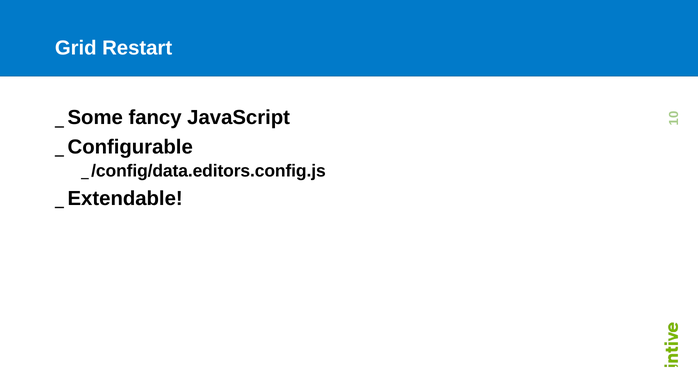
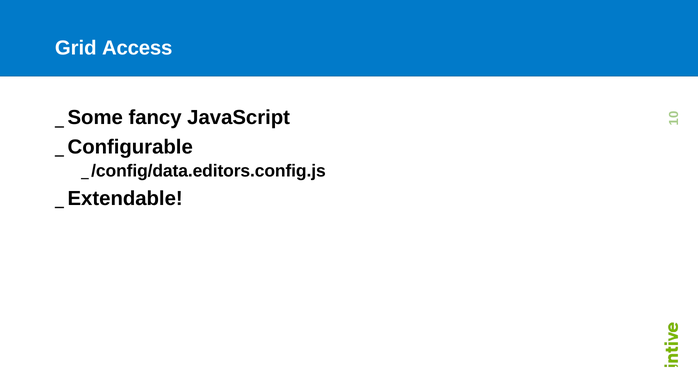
Restart: Restart -> Access (137, 48)
